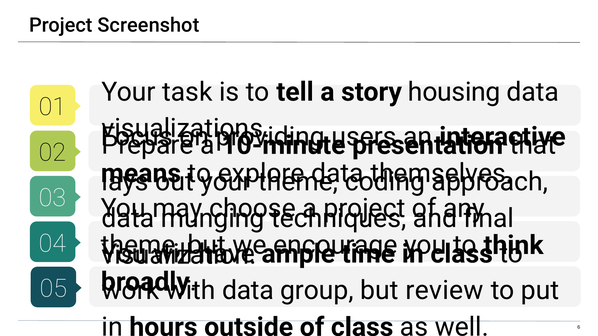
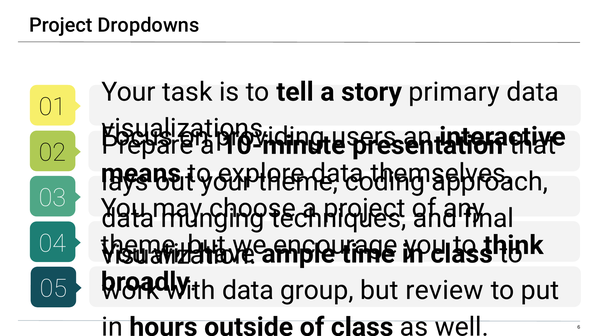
Screenshot: Screenshot -> Dropdowns (148, 25)
housing: housing -> primary (454, 92)
